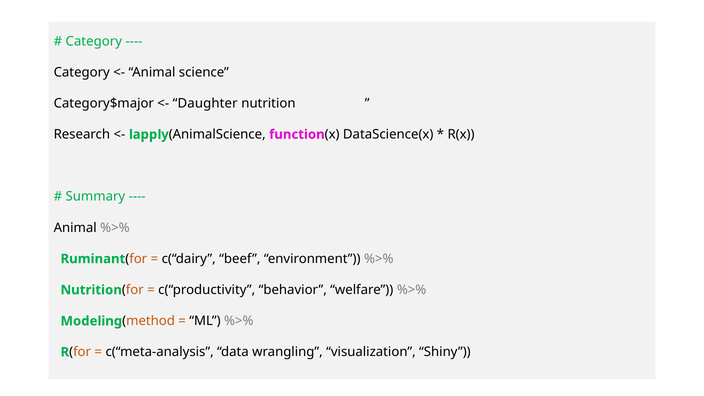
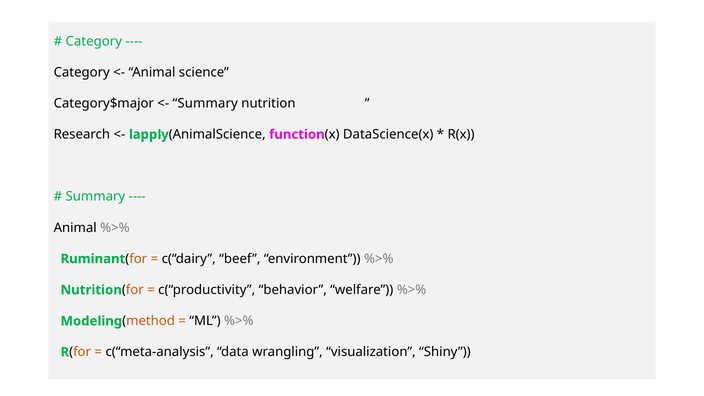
Daughter: Daughter -> Summary (205, 103)
